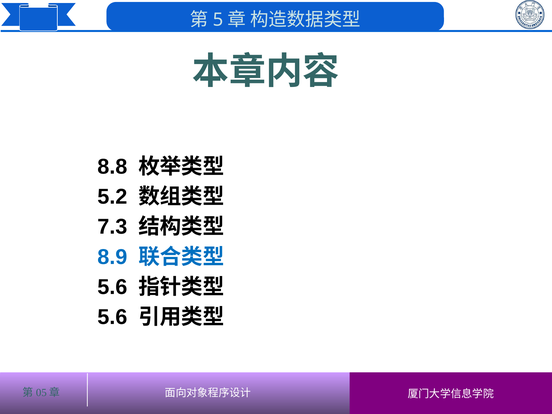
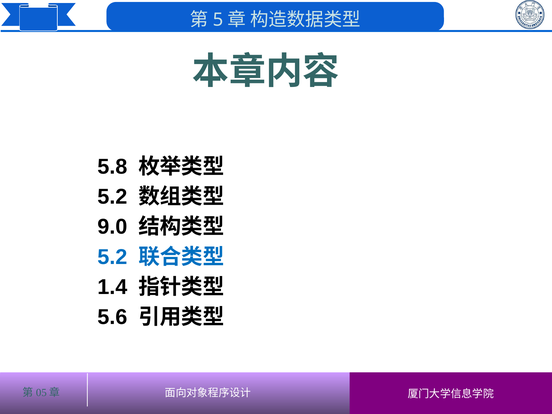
8.8: 8.8 -> 5.8 (112, 167)
7.3: 7.3 -> 9.0 (112, 227)
8.9: 8.9 -> 5.2 (112, 257)
5.6: 5.6 -> 1.4 (112, 287)
